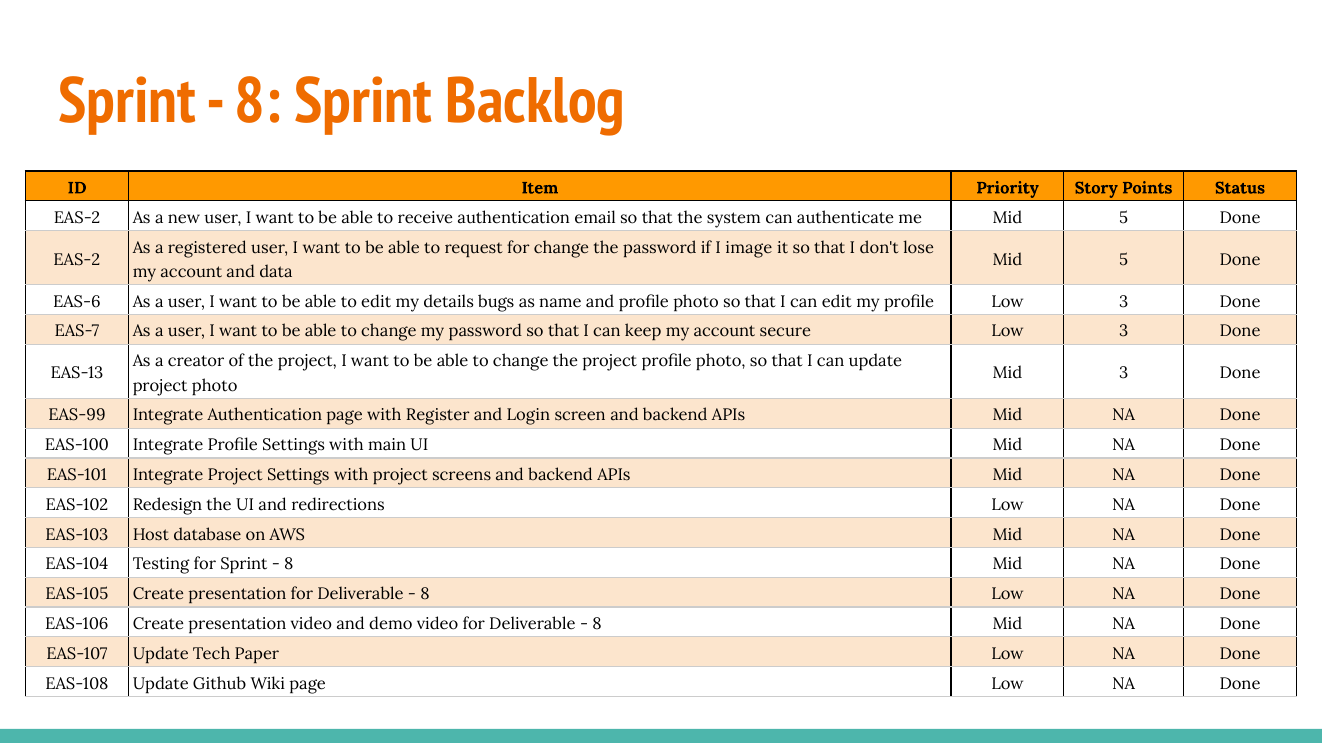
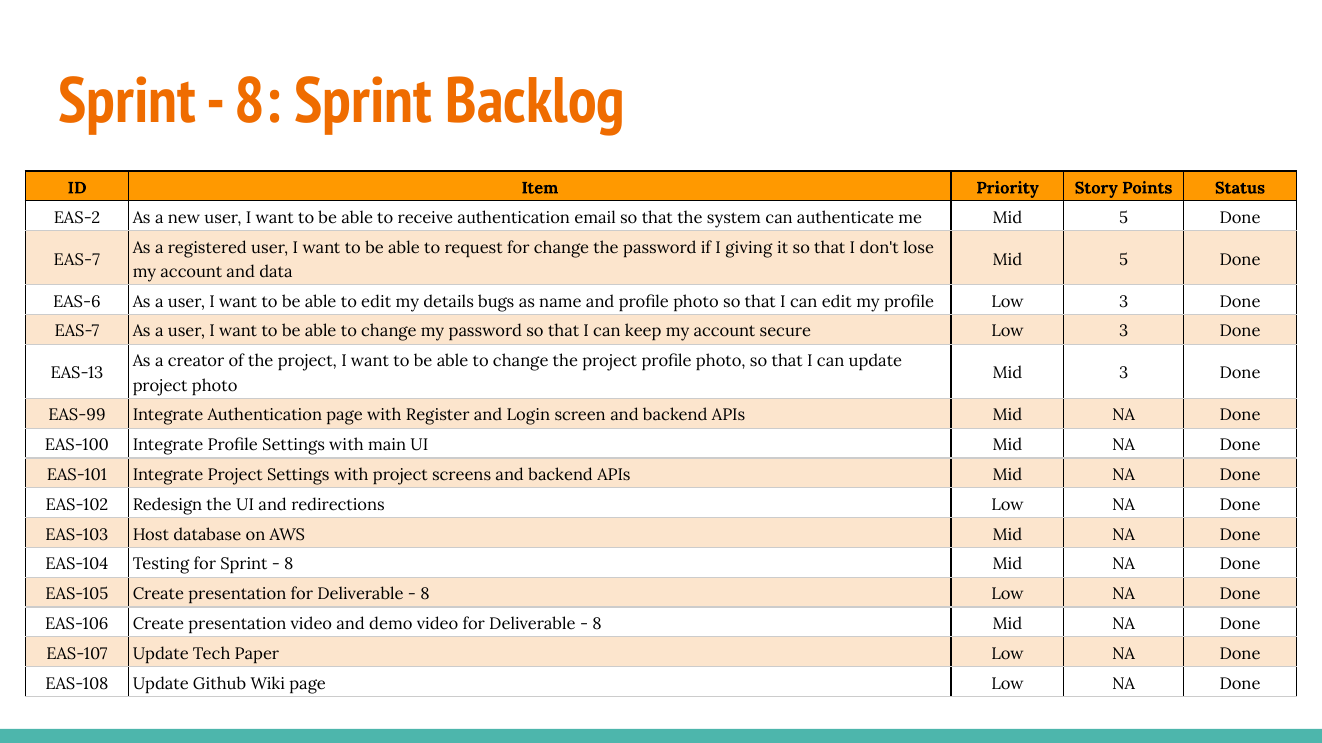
image: image -> giving (749, 248)
EAS-2: EAS-2 -> EAS-7 (77, 260)
